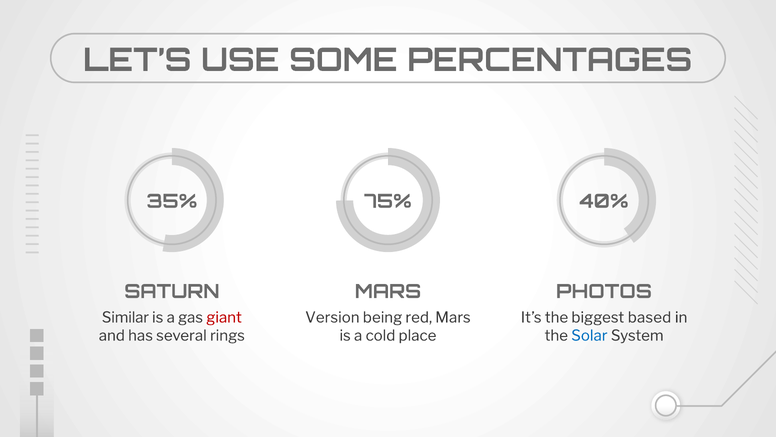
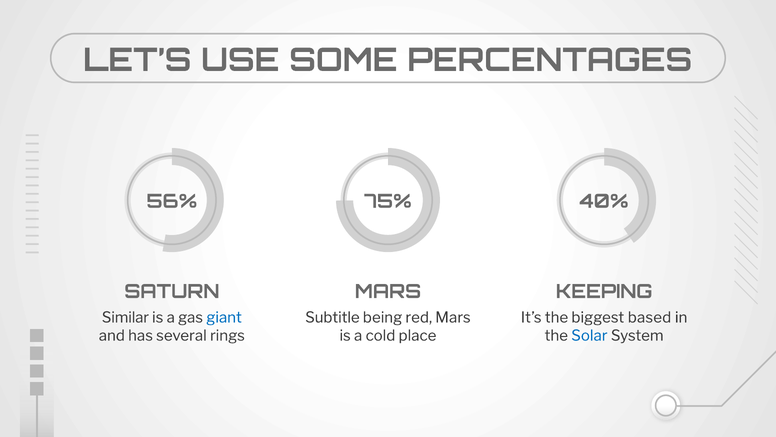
35%: 35% -> 56% (172, 201)
PHOTOS: PHOTOS -> KEEPING (604, 291)
giant colour: red -> blue (224, 317)
Version: Version -> Subtitle (332, 317)
